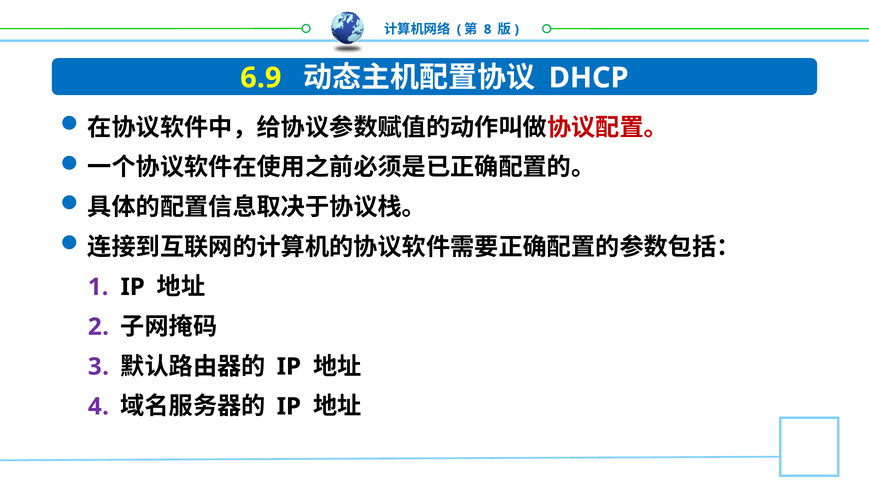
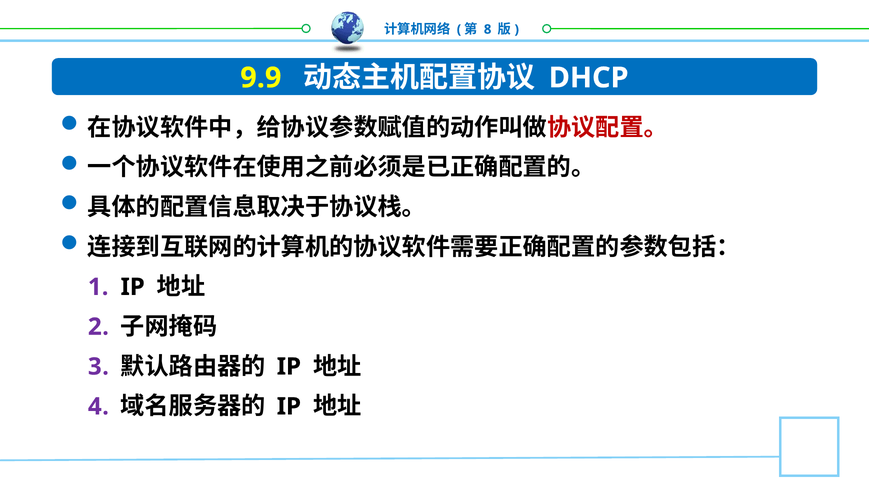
6.9: 6.9 -> 9.9 (261, 78)
